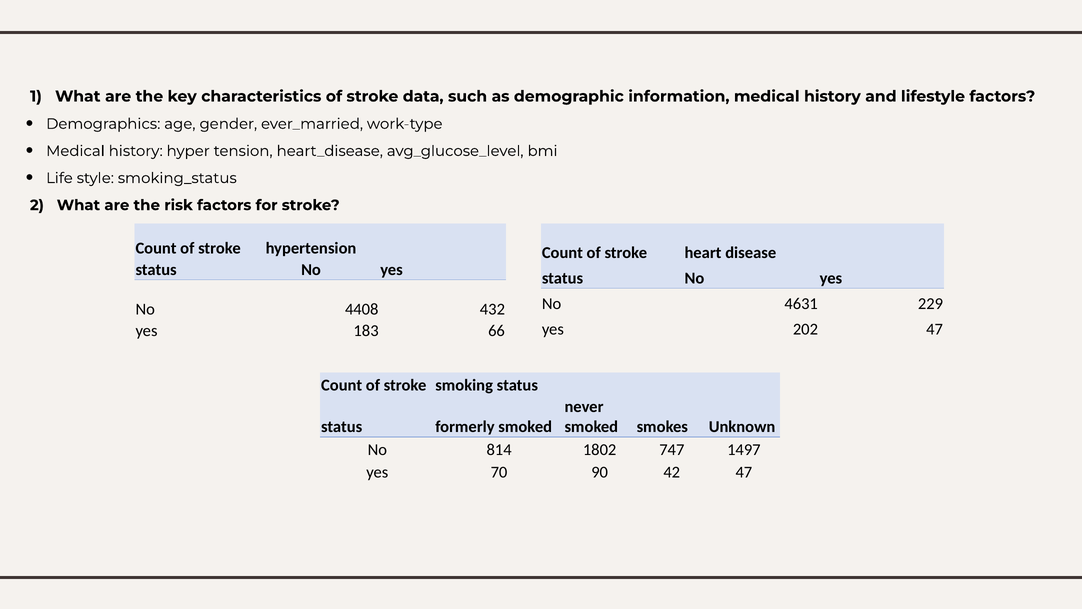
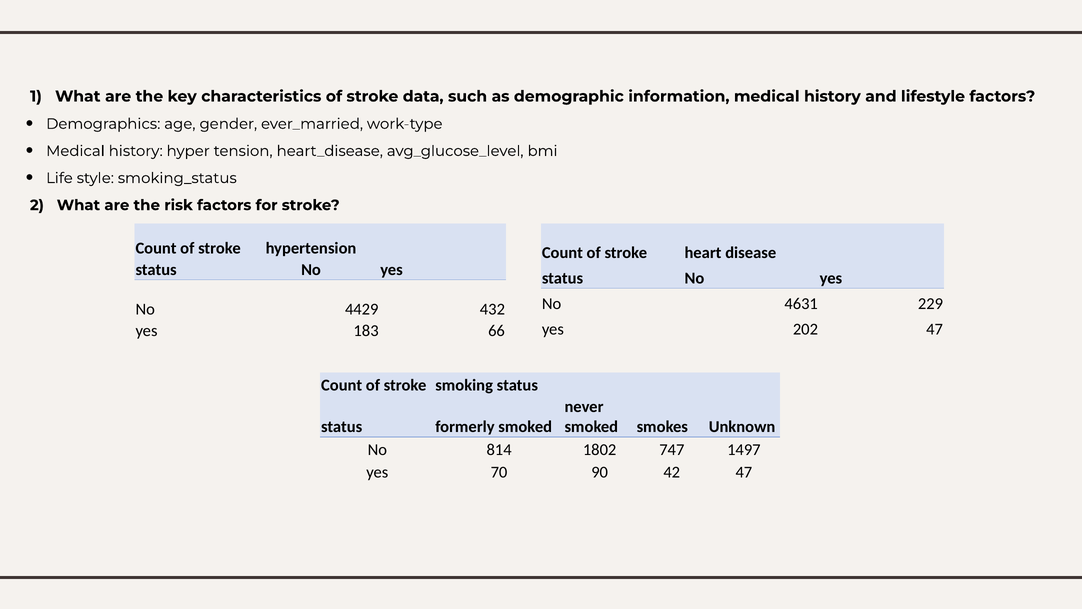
4408: 4408 -> 4429 (362, 309)
